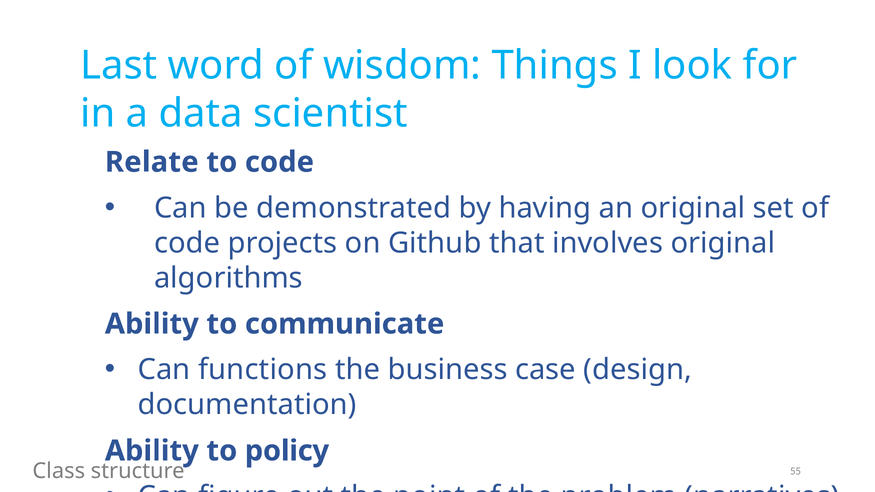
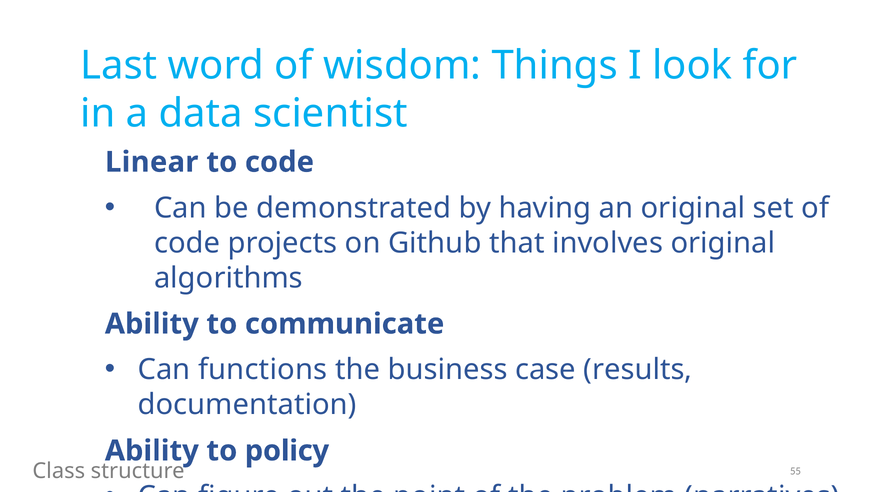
Relate: Relate -> Linear (152, 162)
design: design -> results (638, 370)
